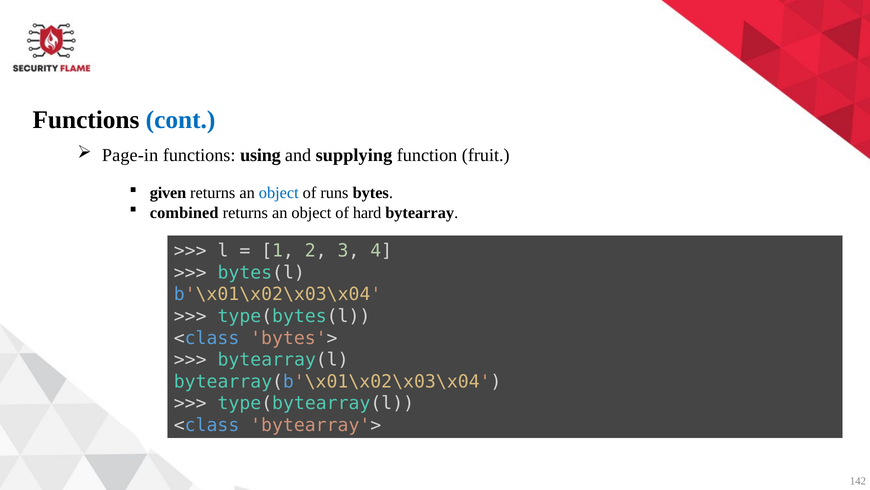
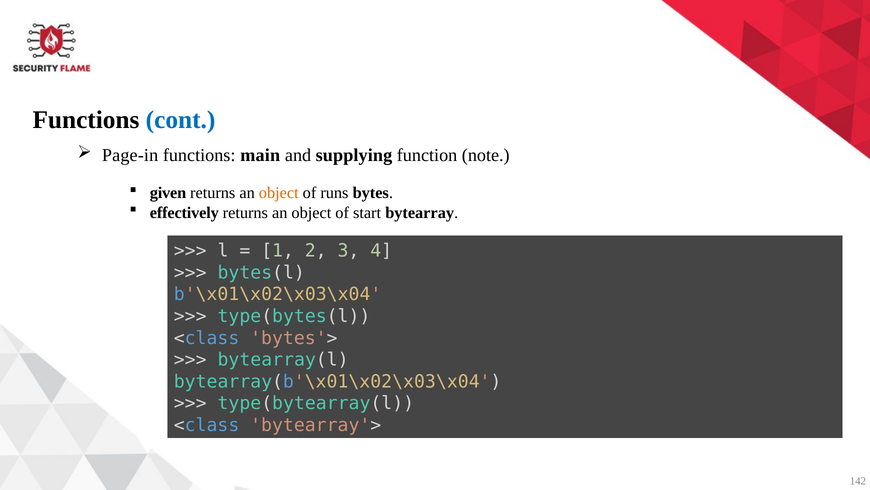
using: using -> main (260, 155)
fruit: fruit -> note (486, 155)
object colour: blue -> orange (279, 193)
combined: combined -> effectively (184, 212)
hard: hard -> start (367, 212)
